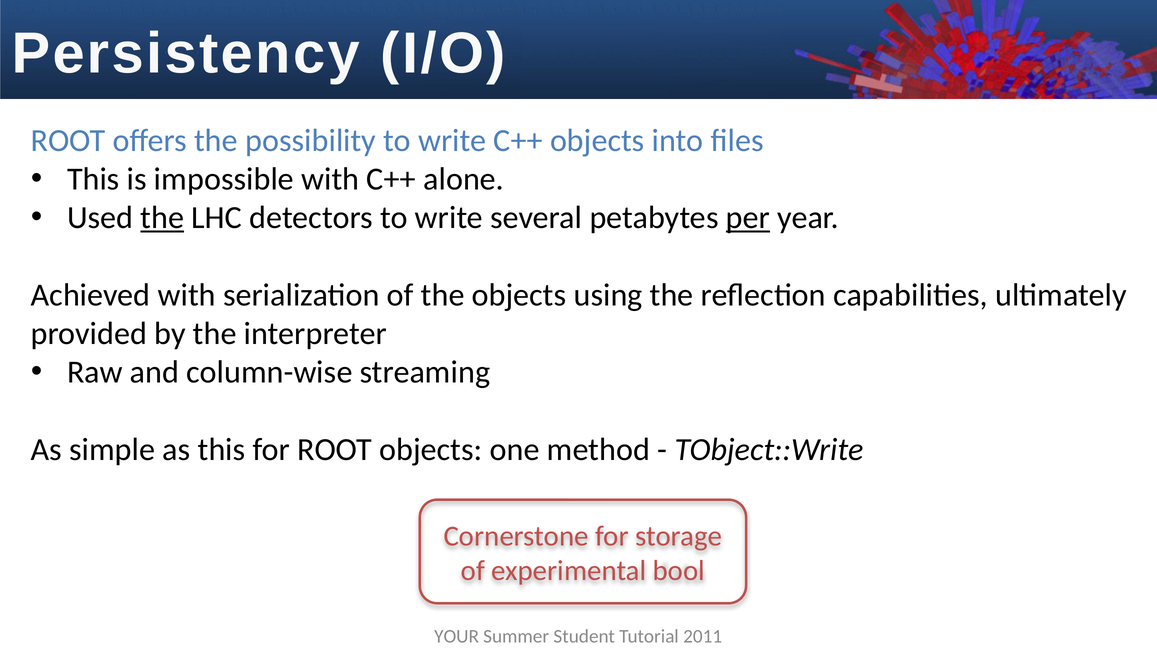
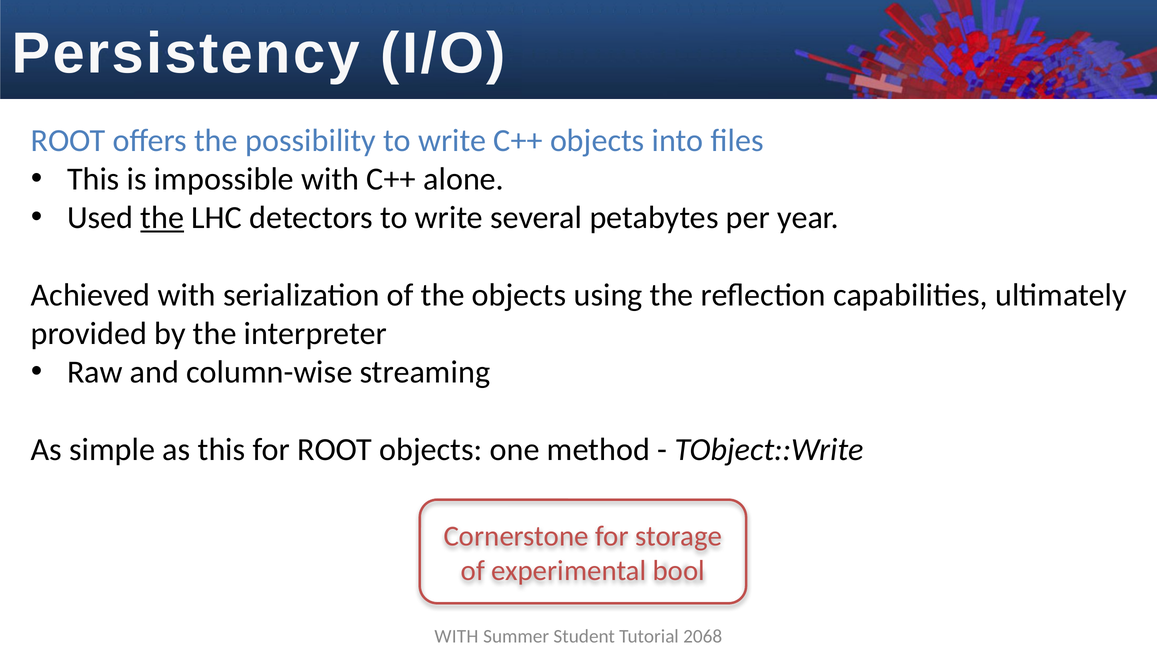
per underline: present -> none (748, 218)
YOUR: YOUR -> WITH (456, 636)
2011: 2011 -> 2068 (703, 636)
